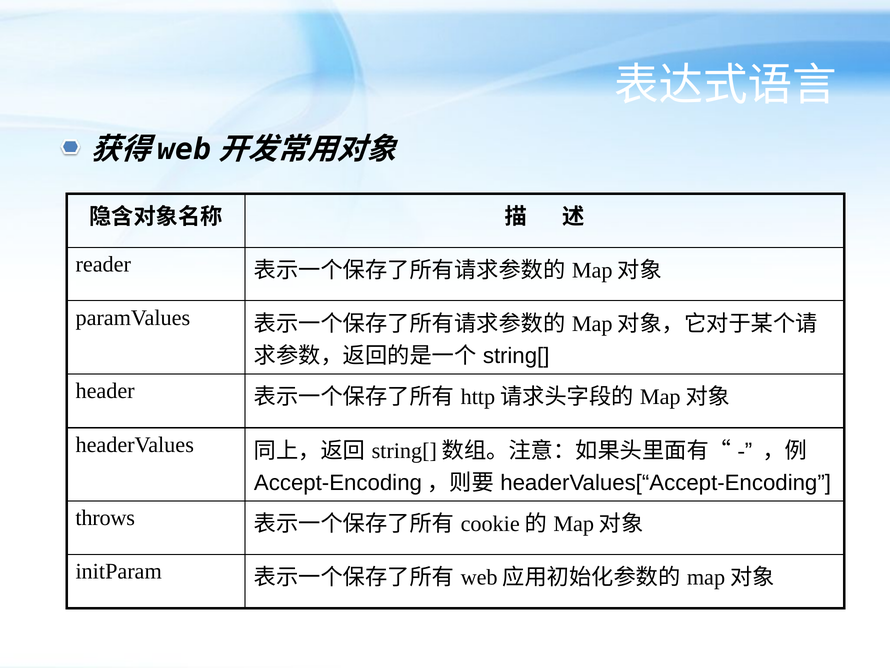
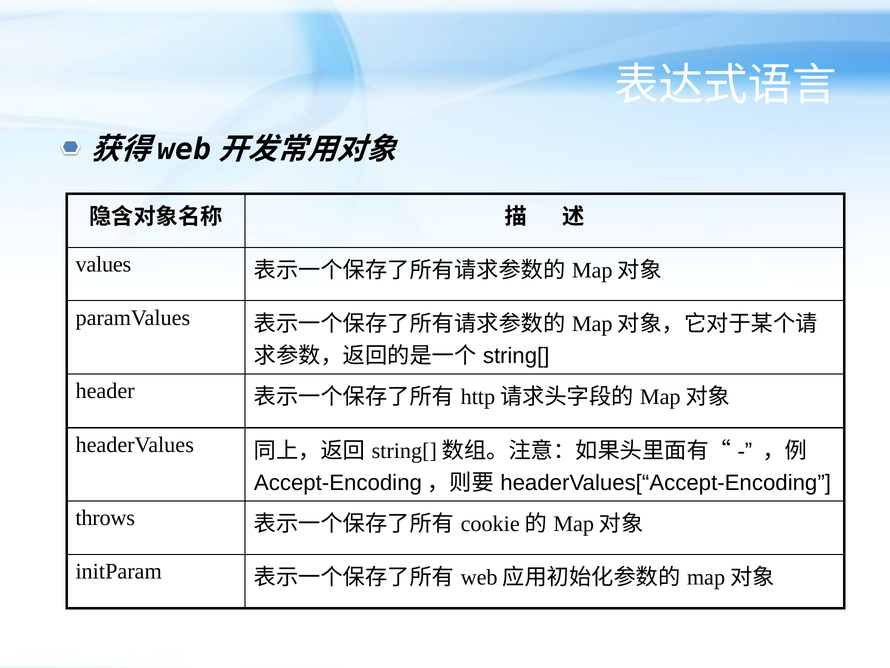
reader: reader -> values (103, 264)
